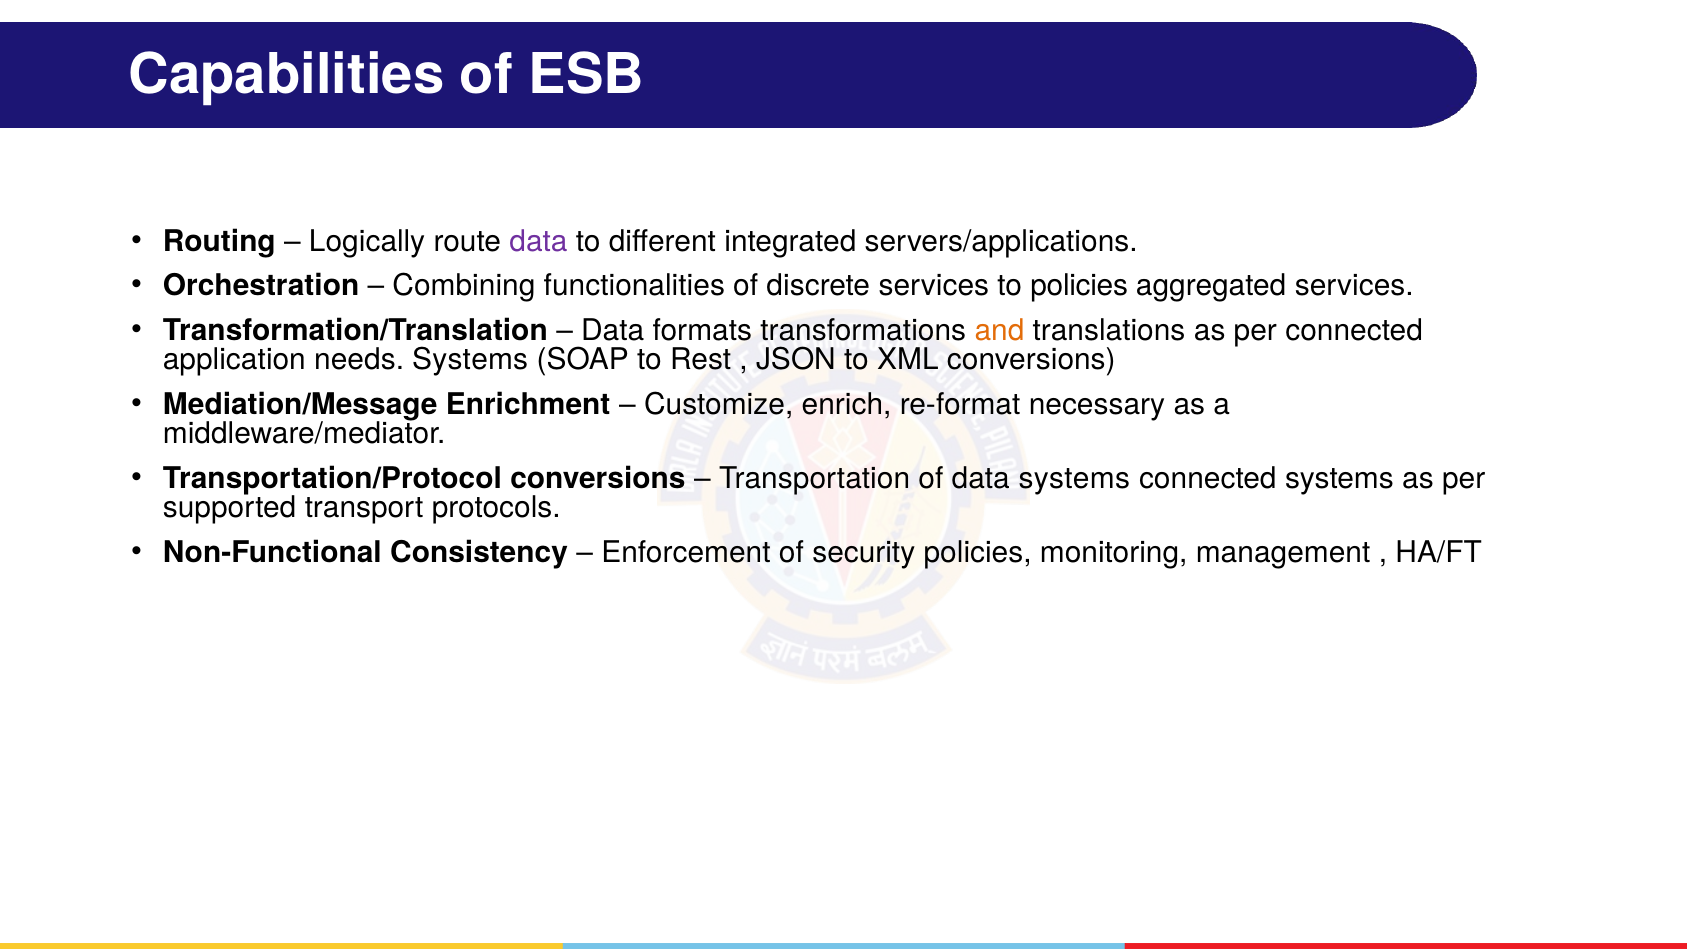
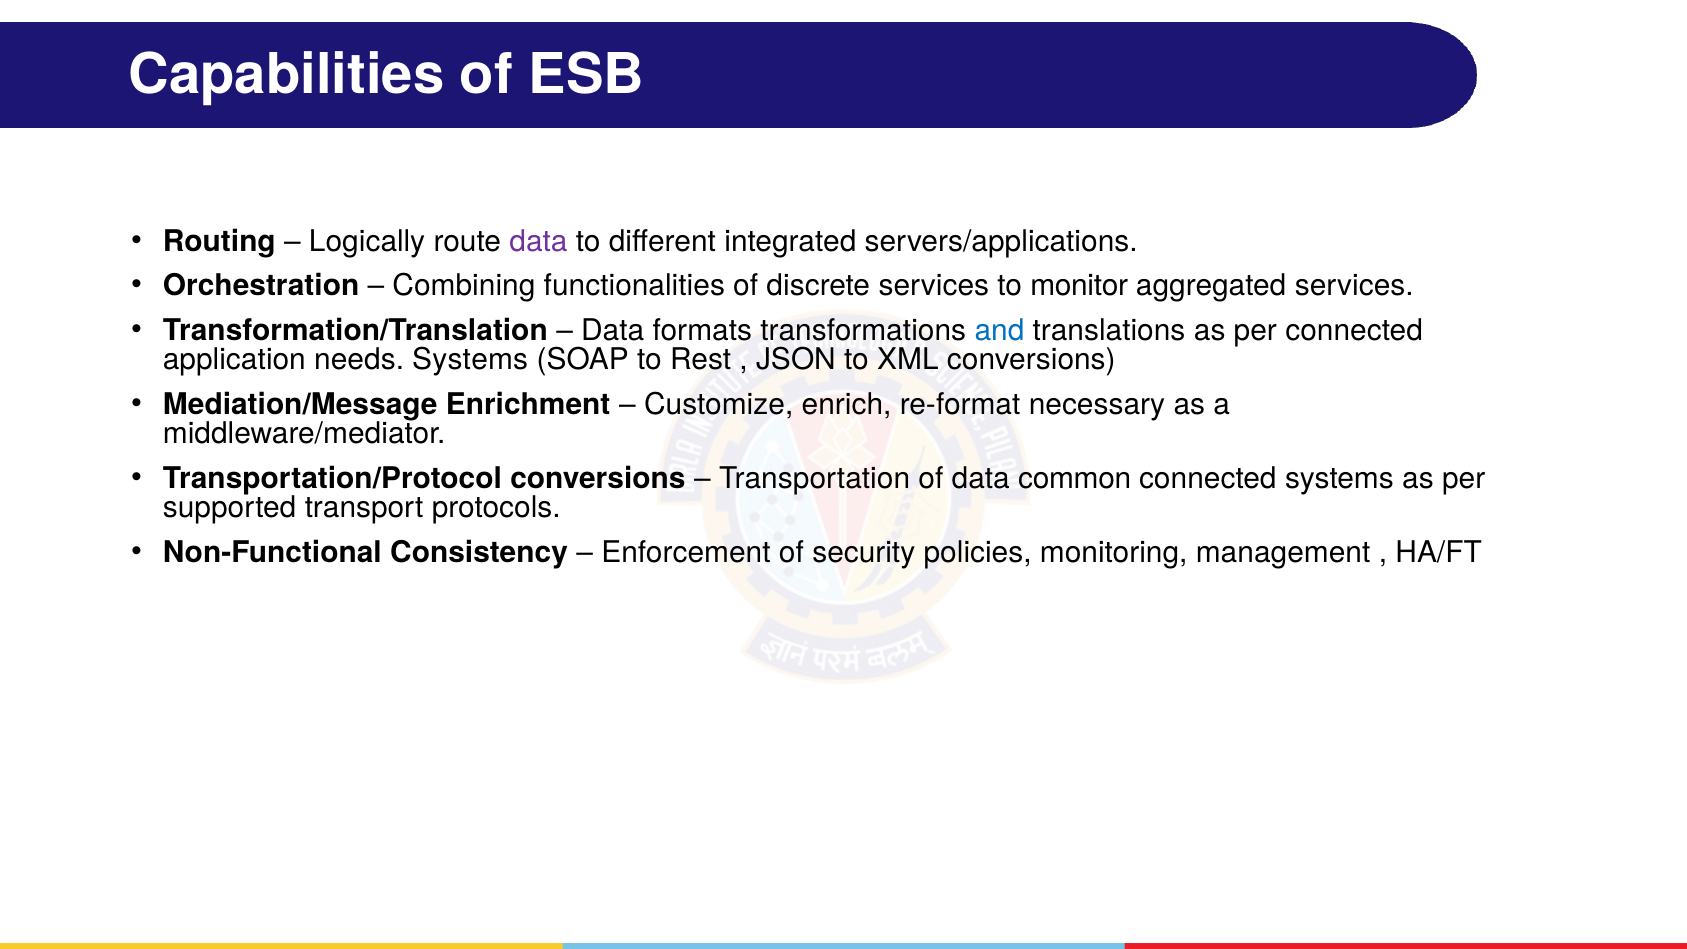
to policies: policies -> monitor (1079, 286)
and colour: orange -> blue (999, 331)
data systems: systems -> common (1075, 479)
